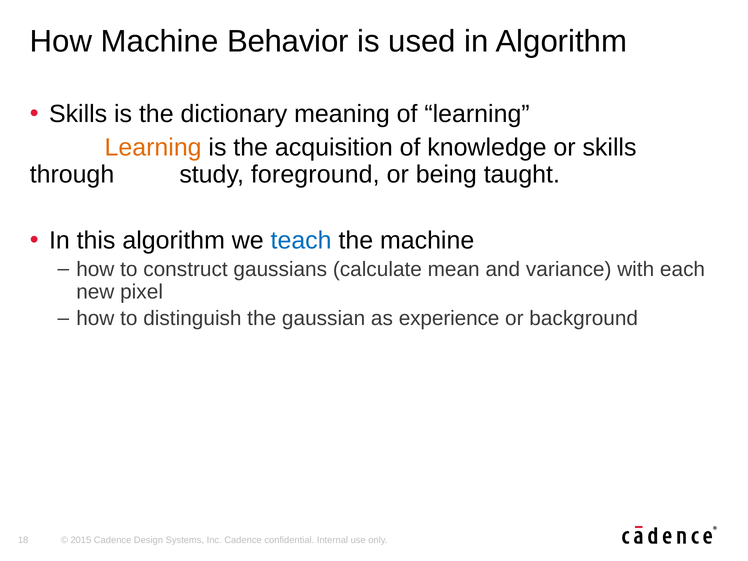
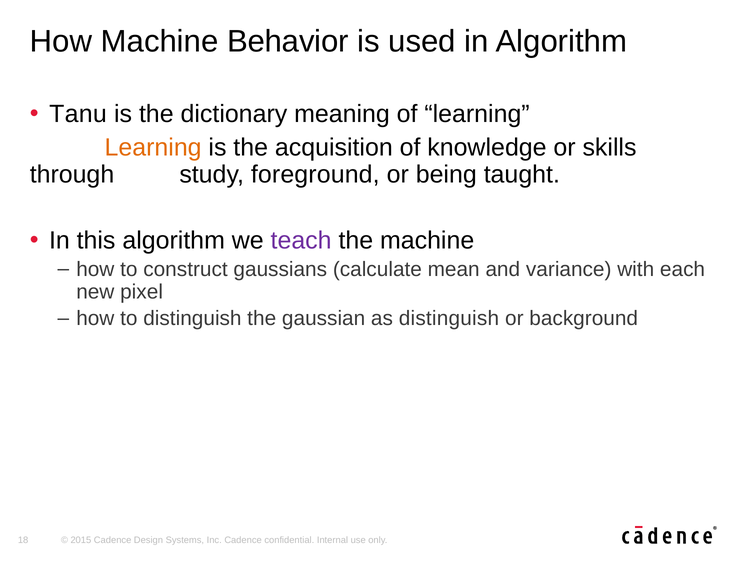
Skills: Skills -> Tanu (78, 114)
teach colour: blue -> purple (301, 241)
as experience: experience -> distinguish (449, 319)
